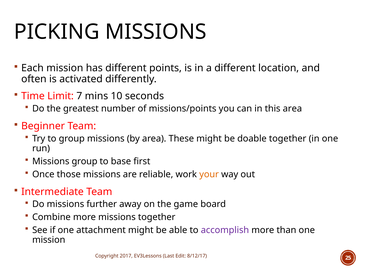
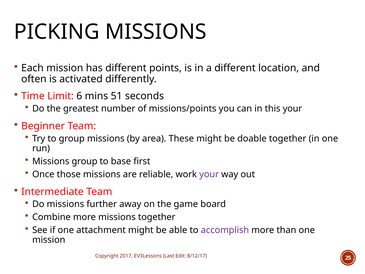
7: 7 -> 6 (79, 96)
10: 10 -> 51 (117, 96)
this area: area -> your (292, 108)
your colour: orange -> purple (209, 174)
